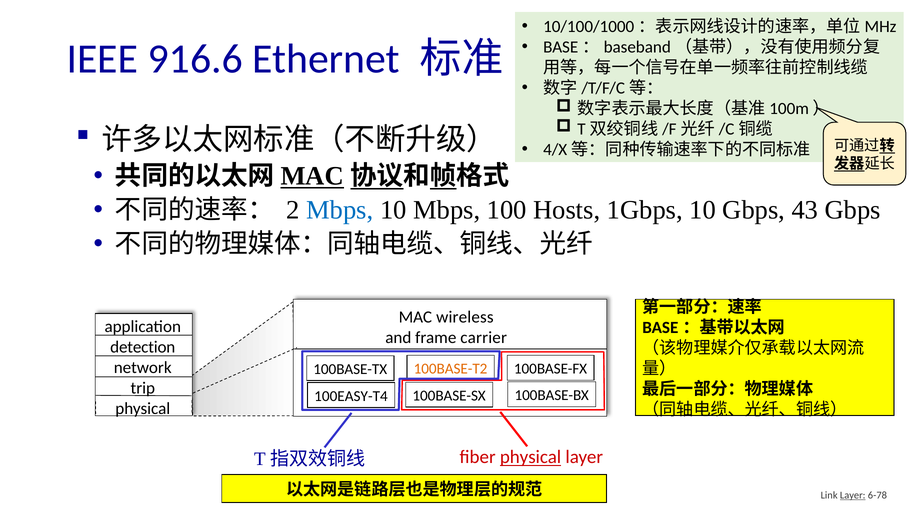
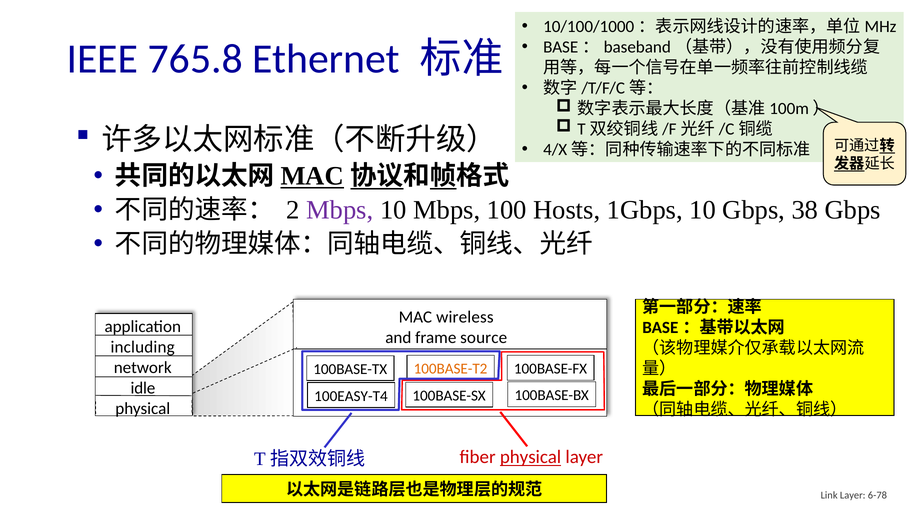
916.6: 916.6 -> 765.8 (195, 59)
Mbps colour: blue -> purple (340, 210)
43: 43 -> 38 (805, 210)
carrier: carrier -> source (484, 338)
detection: detection -> including (143, 347)
trip: trip -> idle (143, 388)
Layer underline: present -> none (853, 496)
